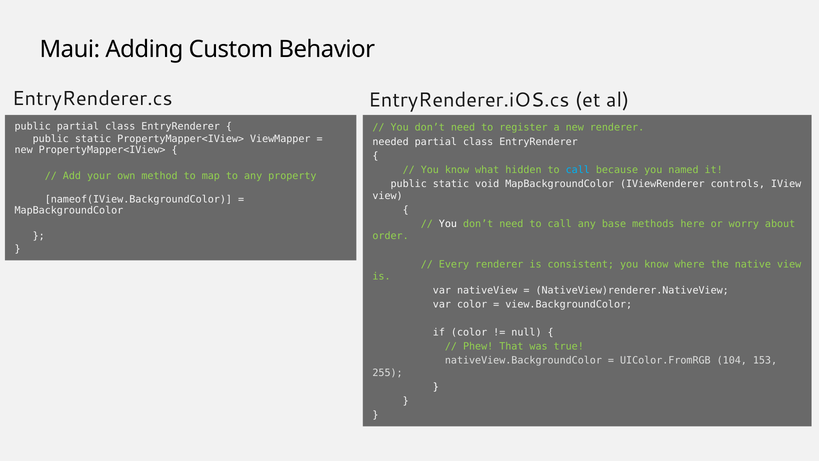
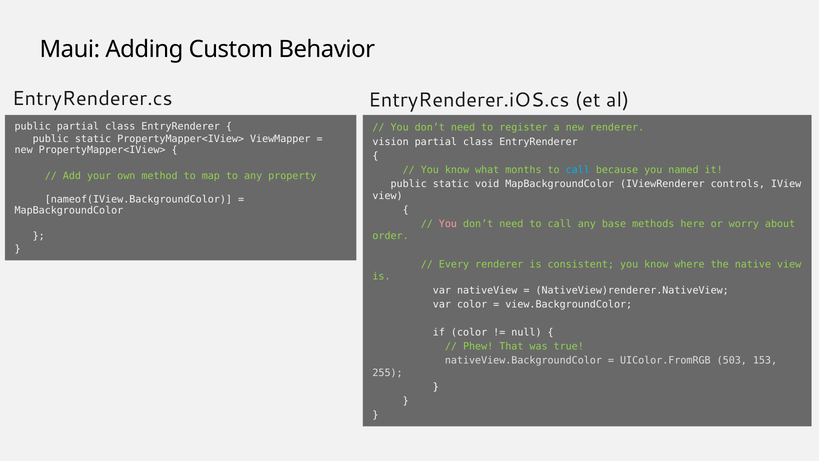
needed: needed -> vision (391, 142)
hidden: hidden -> months (523, 170)
You colour: white -> pink (448, 224)
104: 104 -> 503 (732, 360)
